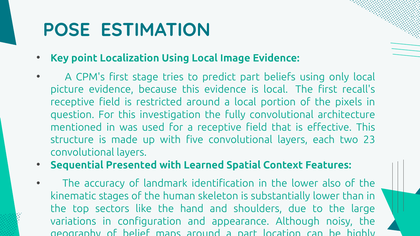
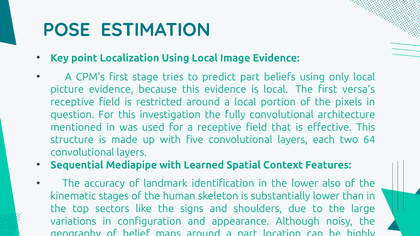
recall's: recall's -> versa's (359, 90)
23: 23 -> 64 (369, 140)
Presented: Presented -> Mediapipe (131, 165)
hand: hand -> signs (192, 209)
